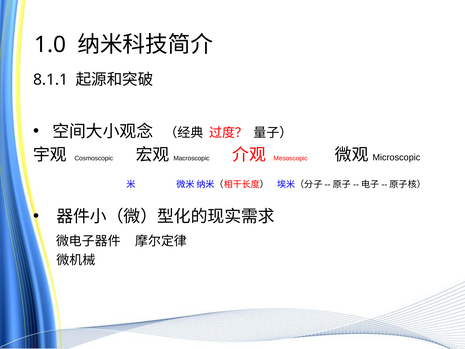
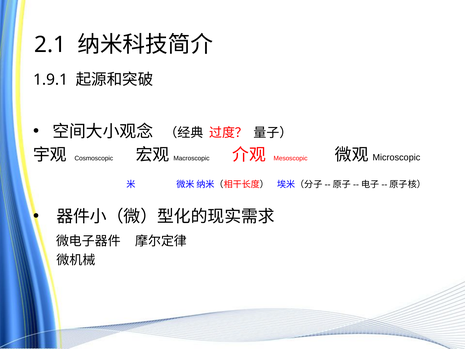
1.0: 1.0 -> 2.1 (50, 45)
8.1.1: 8.1.1 -> 1.9.1 (51, 80)
